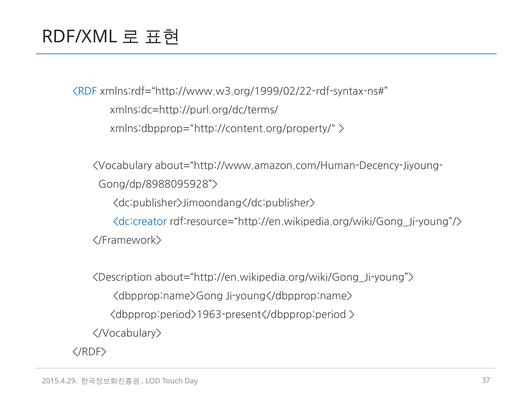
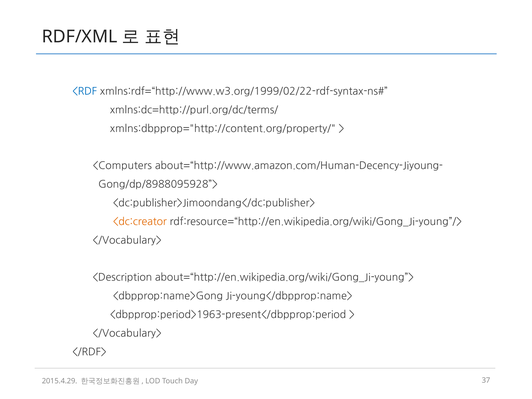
<Vocabulary: <Vocabulary -> <Computers (122, 166)
<dc:creator colour: blue -> orange (140, 222)
</Framework>: </Framework> -> </Vocabulary> (127, 240)
